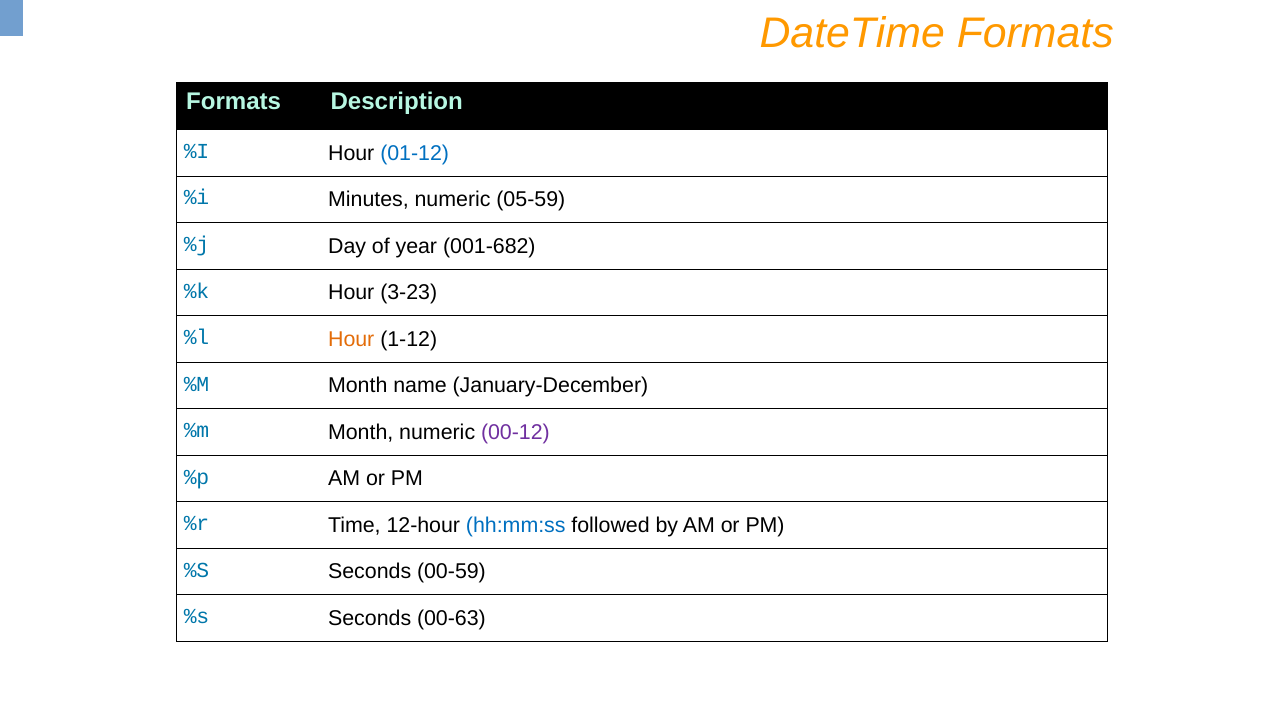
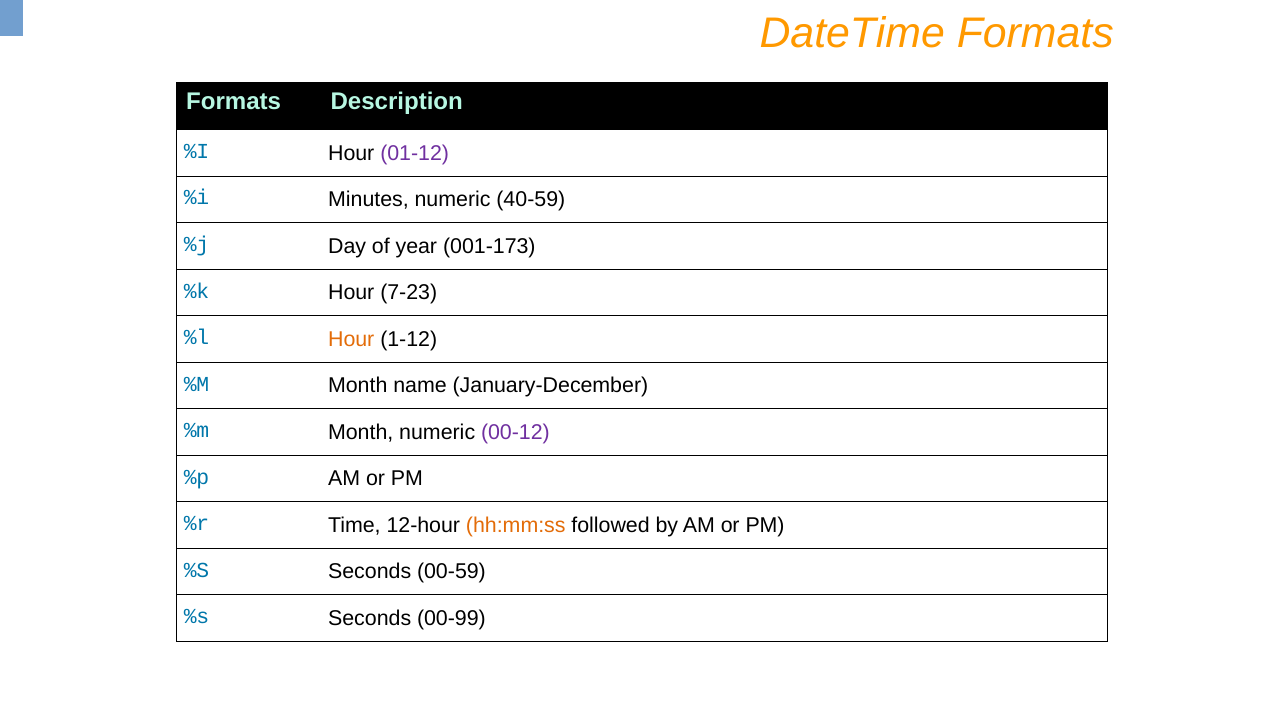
01-12 colour: blue -> purple (415, 153)
05-59: 05-59 -> 40-59 (531, 200)
001-682: 001-682 -> 001-173 (489, 246)
3-23: 3-23 -> 7-23 (409, 293)
hh:mm:ss colour: blue -> orange (516, 526)
00-63: 00-63 -> 00-99 (451, 619)
